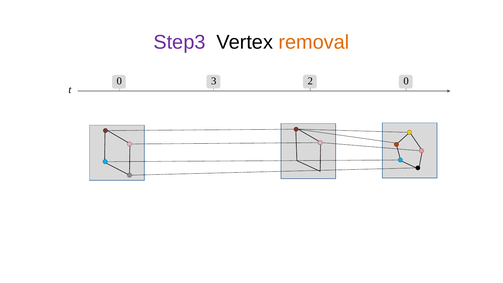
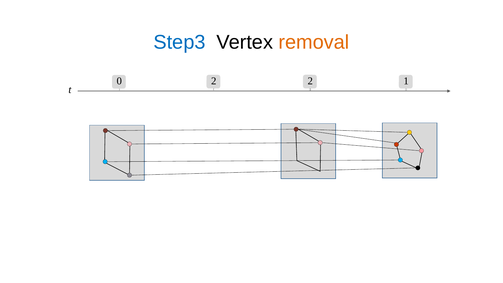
Step3 colour: purple -> blue (179, 42)
0 3: 3 -> 2 (214, 81)
2 0: 0 -> 1 (406, 81)
